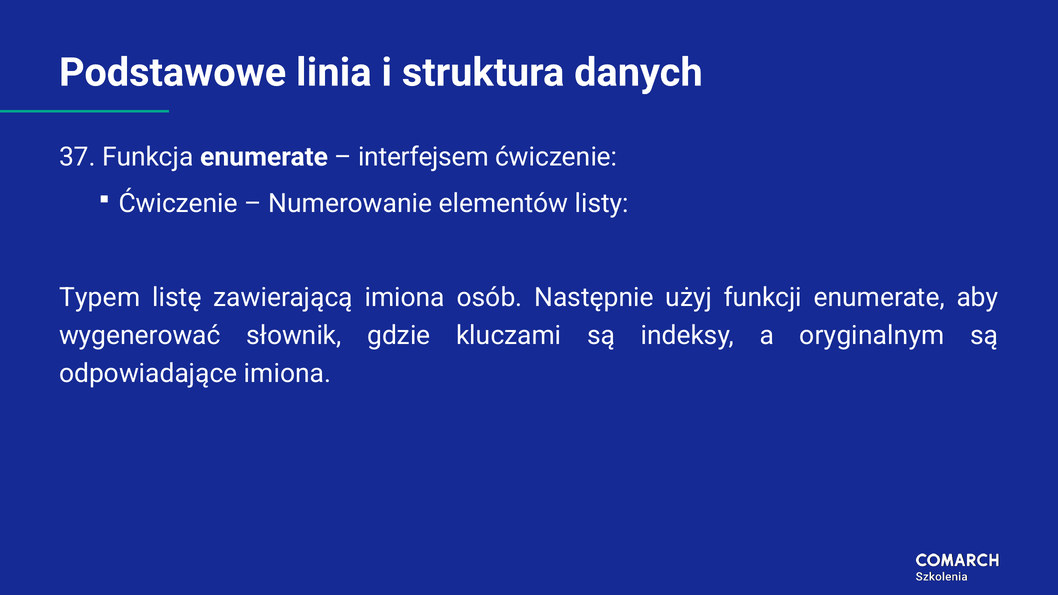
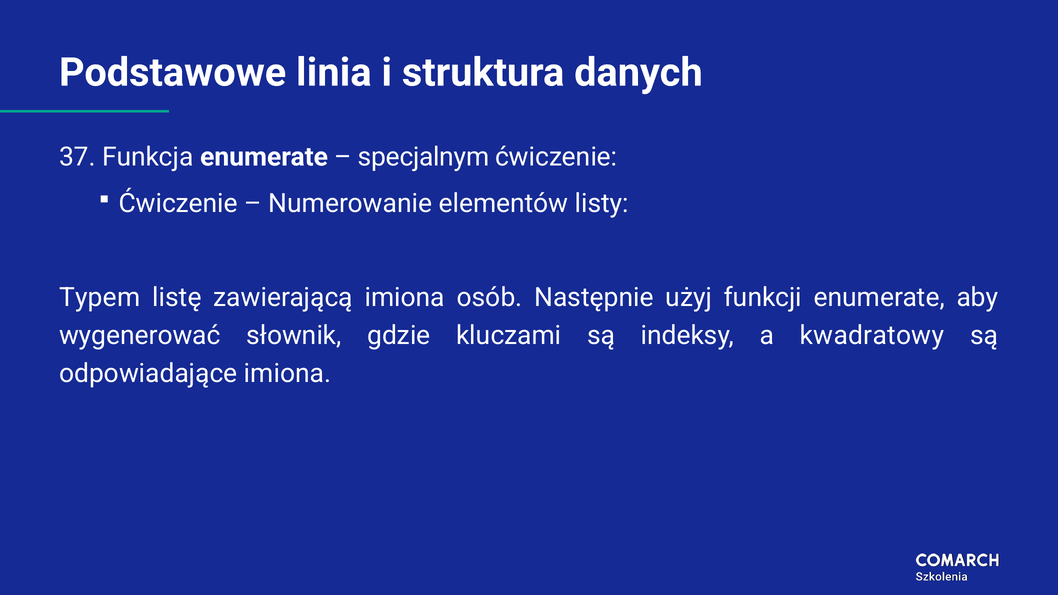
interfejsem: interfejsem -> specjalnym (424, 157)
oryginalnym: oryginalnym -> kwadratowy (872, 336)
